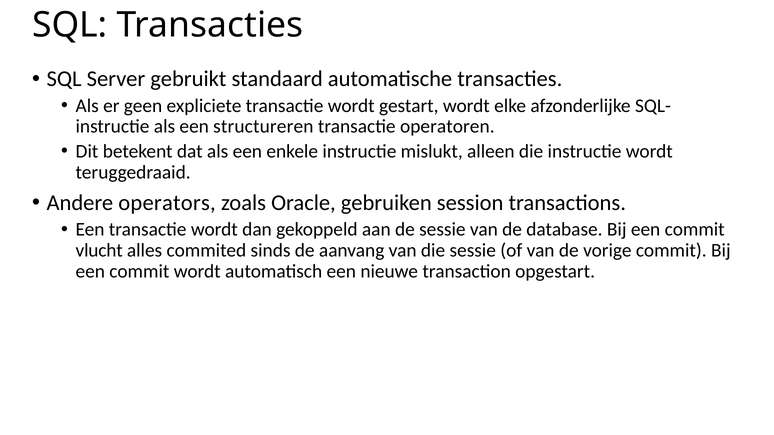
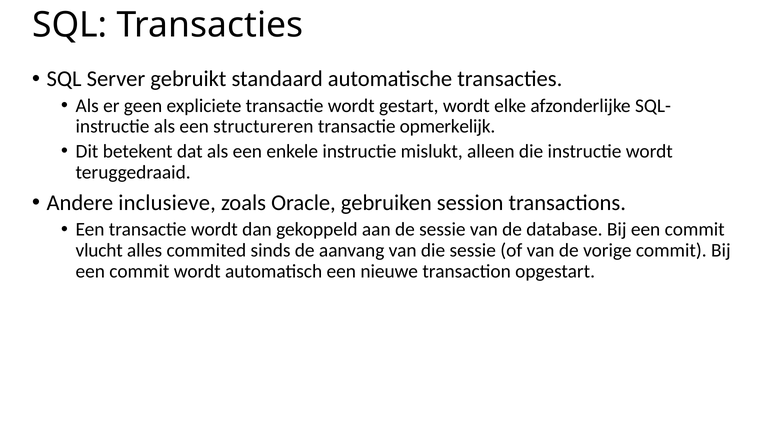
operatoren: operatoren -> opmerkelijk (447, 127)
operators: operators -> inclusieve (167, 203)
